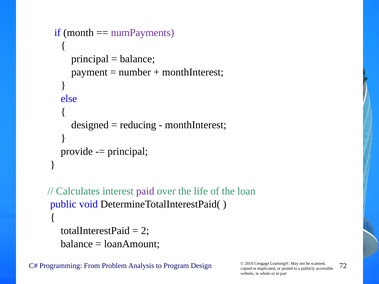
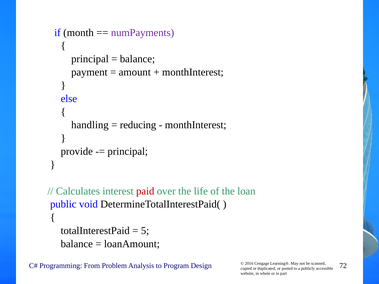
number: number -> amount (135, 72)
designed: designed -> handling (90, 125)
paid colour: purple -> red (145, 191)
2: 2 -> 5 (145, 231)
